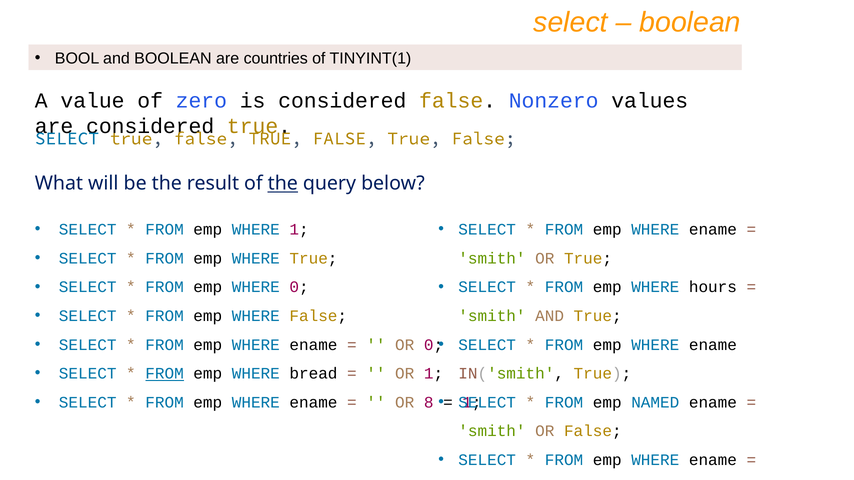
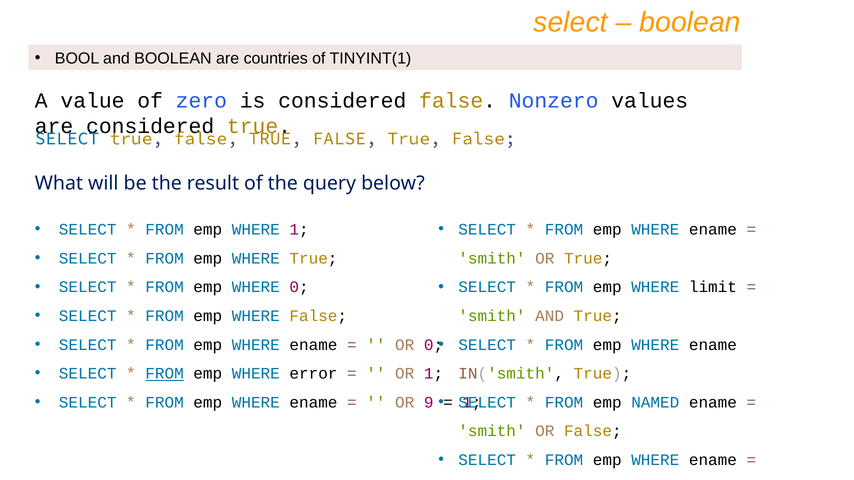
the underline: present -> none (283, 184)
hours: hours -> limit (713, 287)
bread: bread -> error (313, 374)
8: 8 -> 9 (429, 403)
